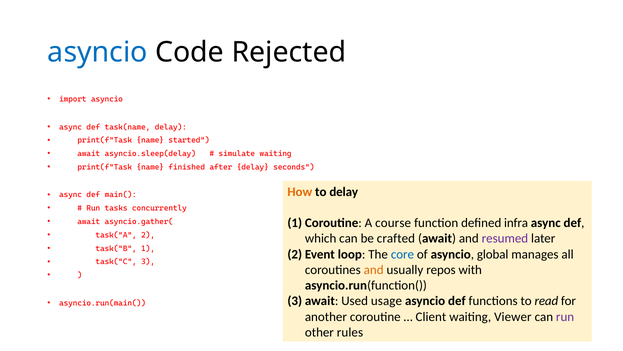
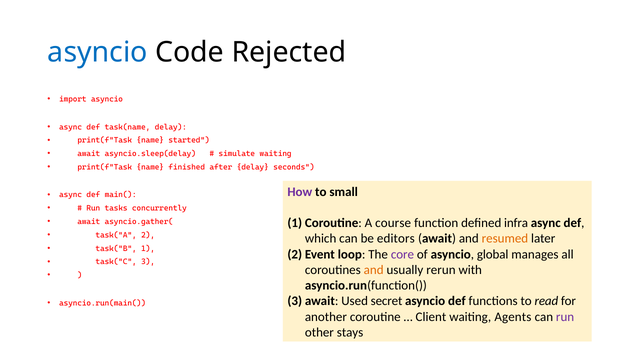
How colour: orange -> purple (300, 192)
to delay: delay -> small (344, 192)
crafted: crafted -> editors (396, 238)
resumed colour: purple -> orange (505, 238)
core colour: blue -> purple (402, 254)
repos: repos -> rerun (441, 269)
usage: usage -> secret (387, 301)
Viewer: Viewer -> Agents (513, 316)
rules: rules -> stays (350, 332)
